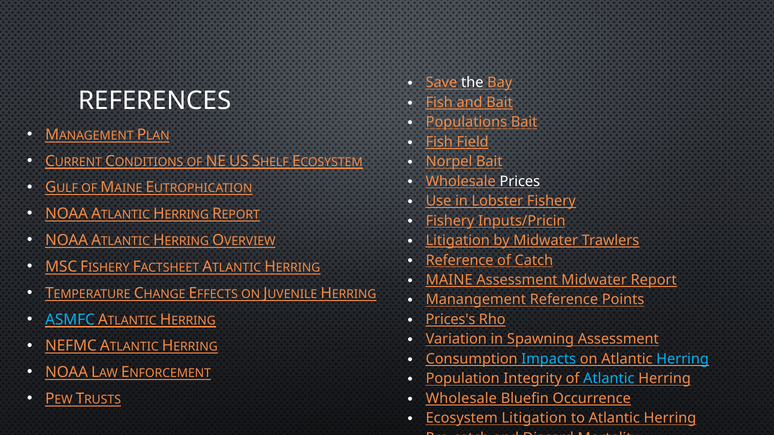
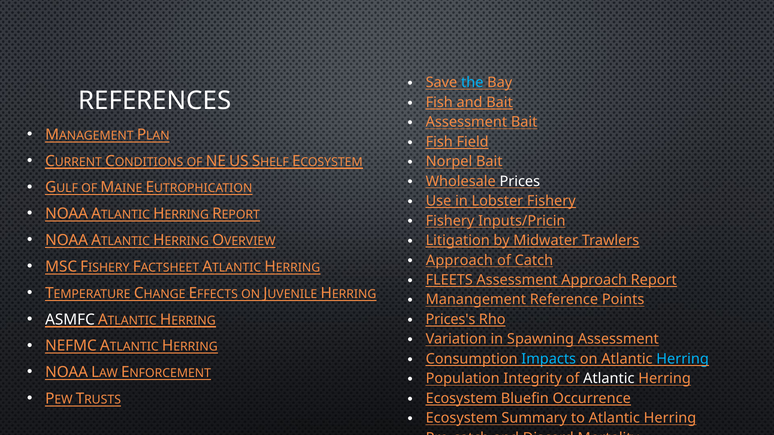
the colour: white -> light blue (472, 83)
Populations: Populations -> Assessment (466, 122)
Reference: Reference -> Approach (459, 260)
MAINE: MAINE -> FLEETS (449, 280)
Assessment Midwater: Midwater -> Approach (594, 280)
ASMFC colour: light blue -> white (70, 320)
Atlantic colour: light blue -> white (609, 379)
Wholesale: Wholesale -> Ecosystem (461, 399)
Ecosystem Litigation: Litigation -> Summary (534, 418)
